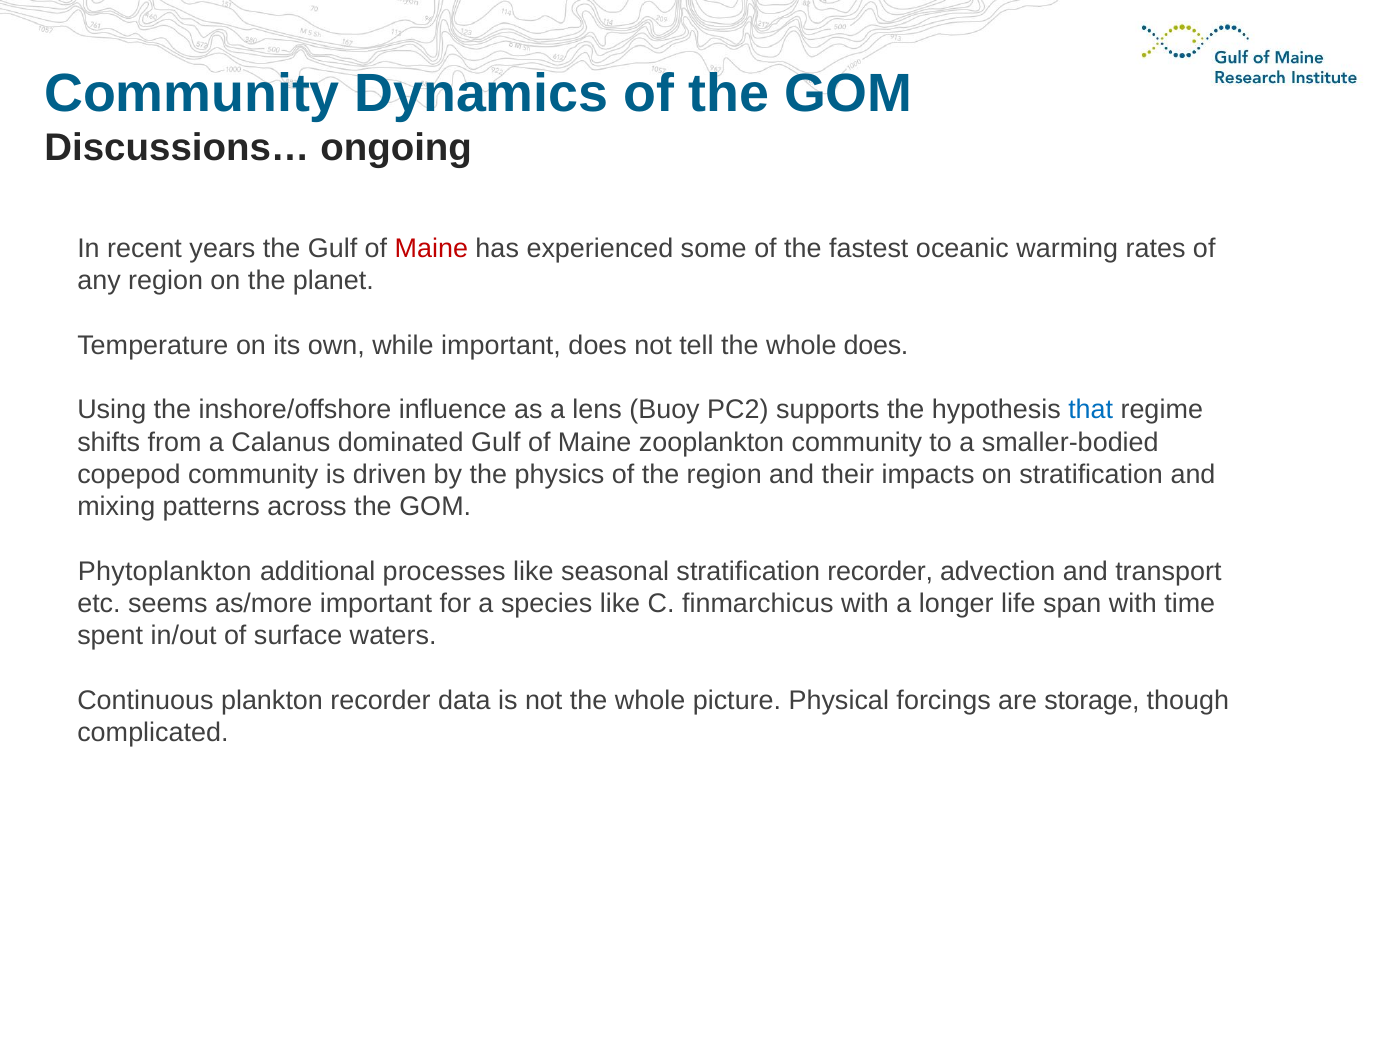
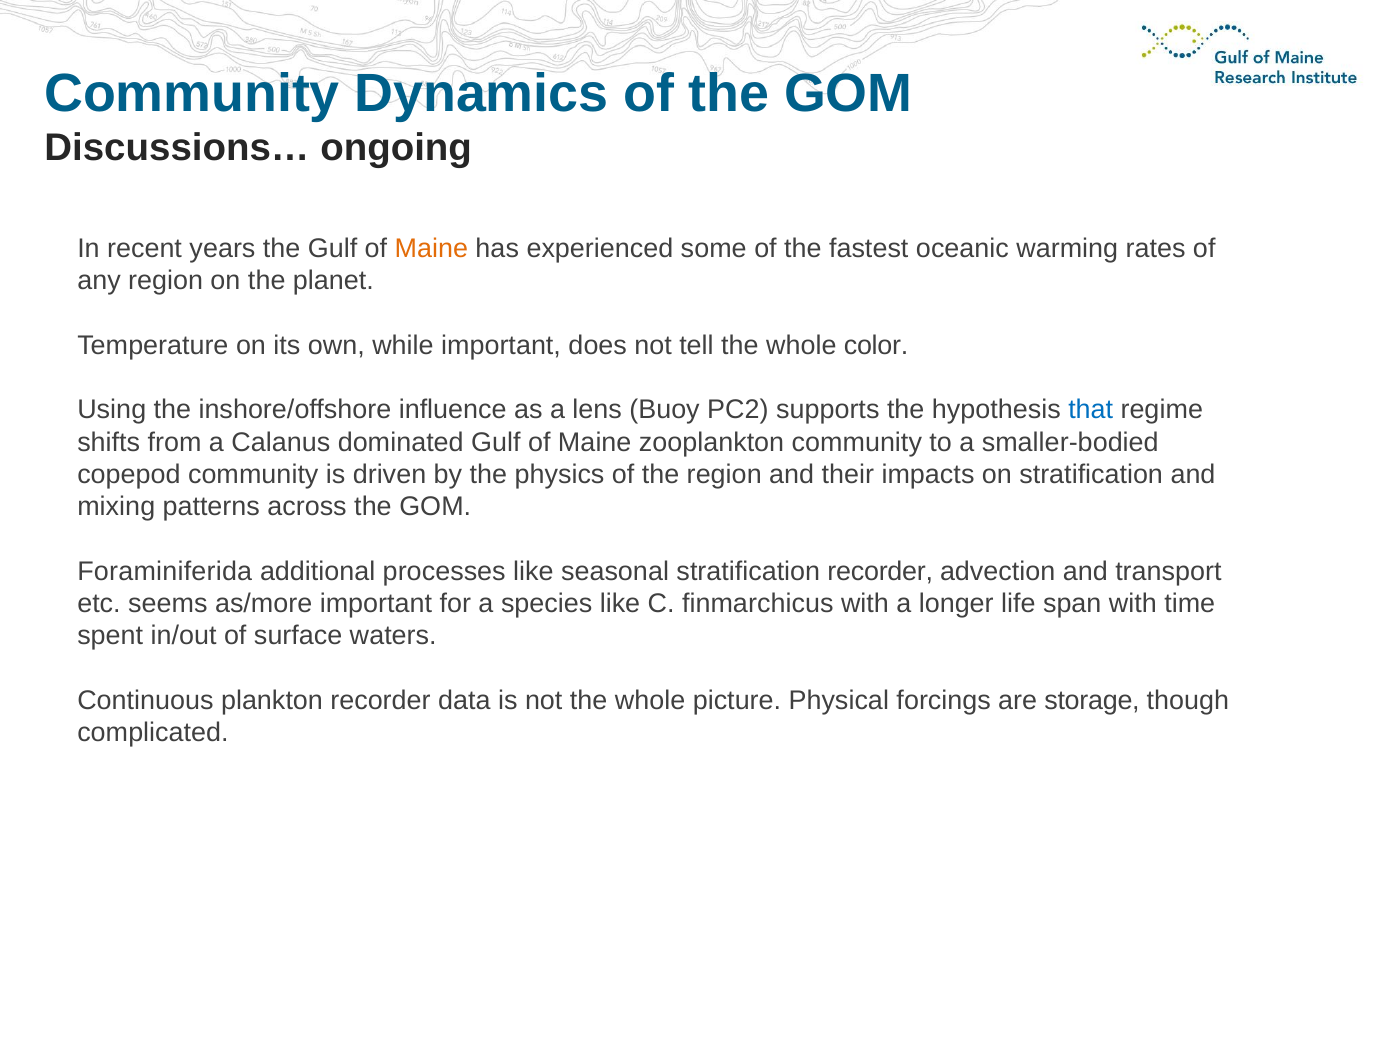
Maine colour: red -> orange (431, 248)
whole does: does -> color (876, 345)
Phytoplankton: Phytoplankton -> Foraminiferida (165, 571)
